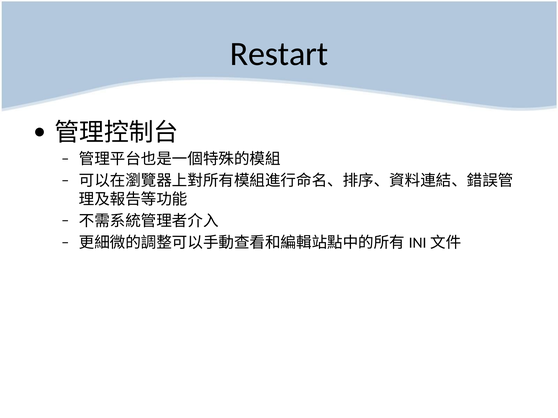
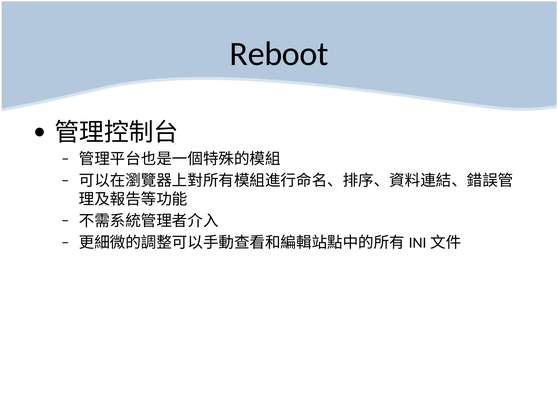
Restart: Restart -> Reboot (279, 54)
